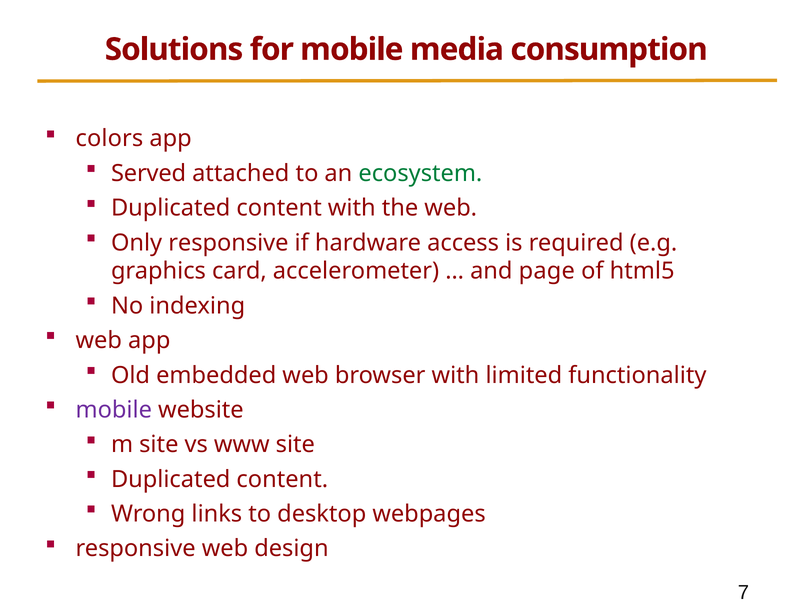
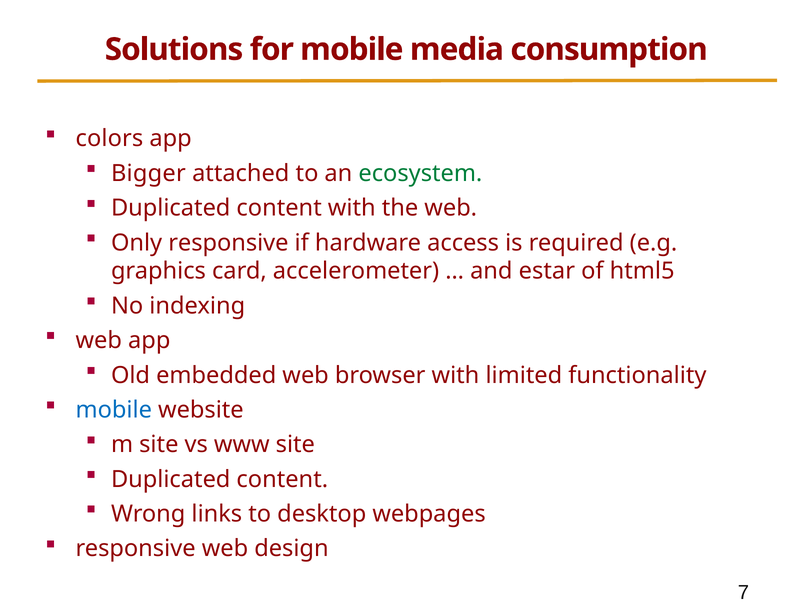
Served: Served -> Bigger (148, 173)
page: page -> estar (547, 271)
mobile colour: purple -> blue (114, 410)
